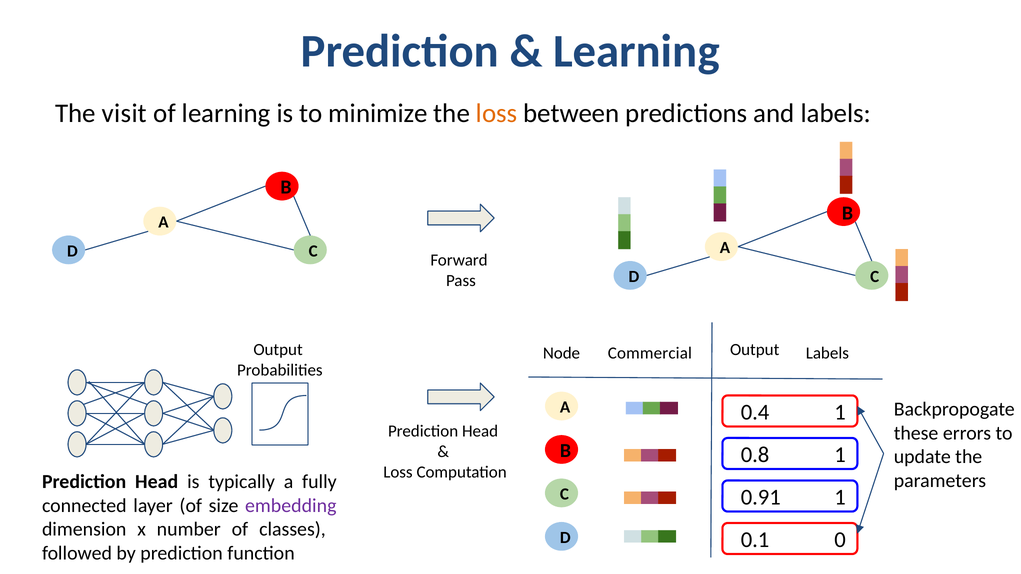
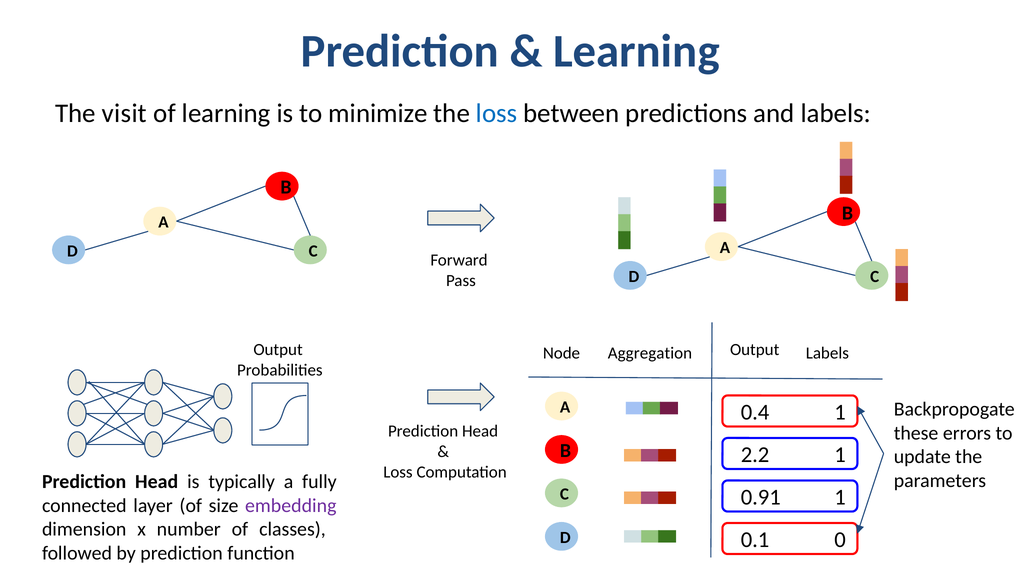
loss colour: orange -> blue (497, 113)
Commercial: Commercial -> Aggregation (650, 353)
0.8: 0.8 -> 2.2 (755, 455)
